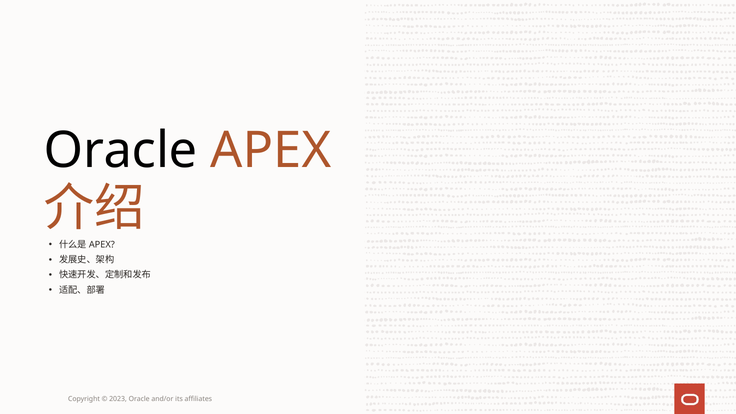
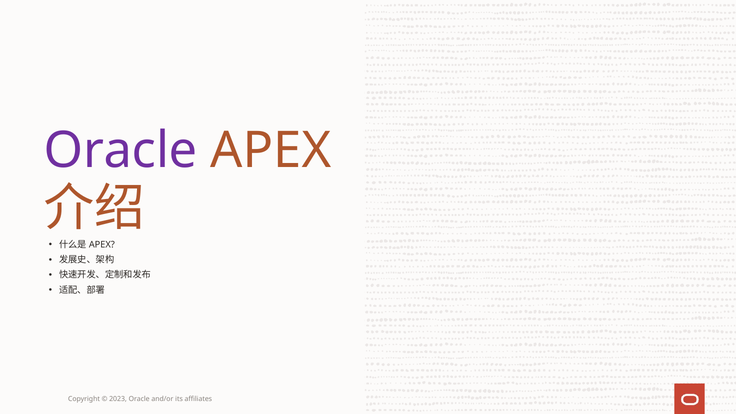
Oracle colour: black -> purple (121, 151)
